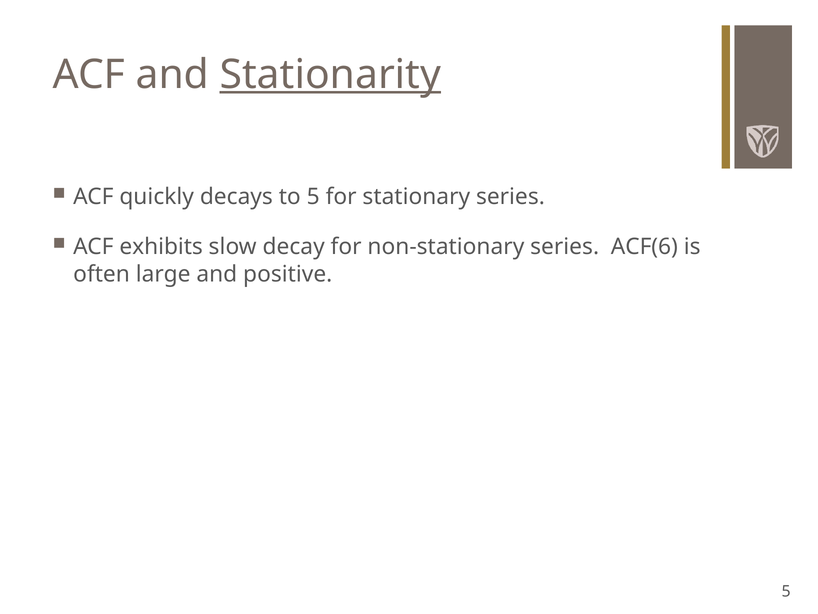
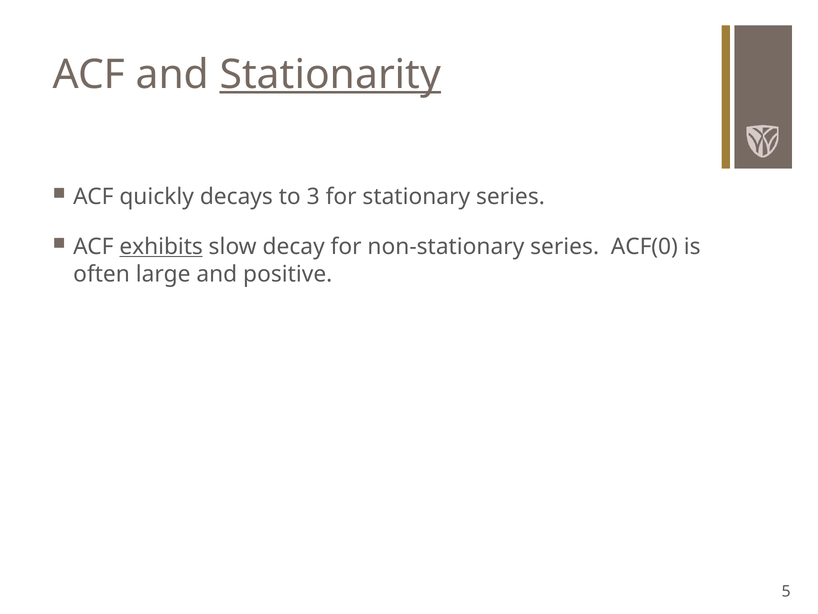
to 5: 5 -> 3 (313, 197)
exhibits underline: none -> present (161, 247)
ACF(6: ACF(6 -> ACF(0 (644, 247)
